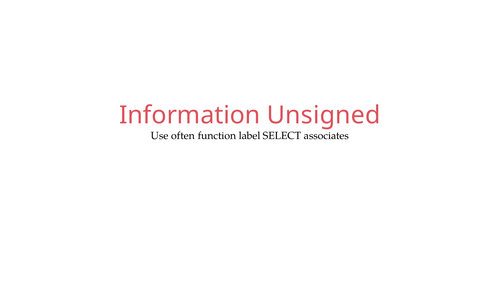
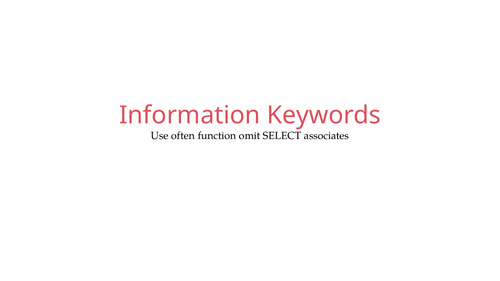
Unsigned: Unsigned -> Keywords (324, 115)
label: label -> omit (250, 136)
